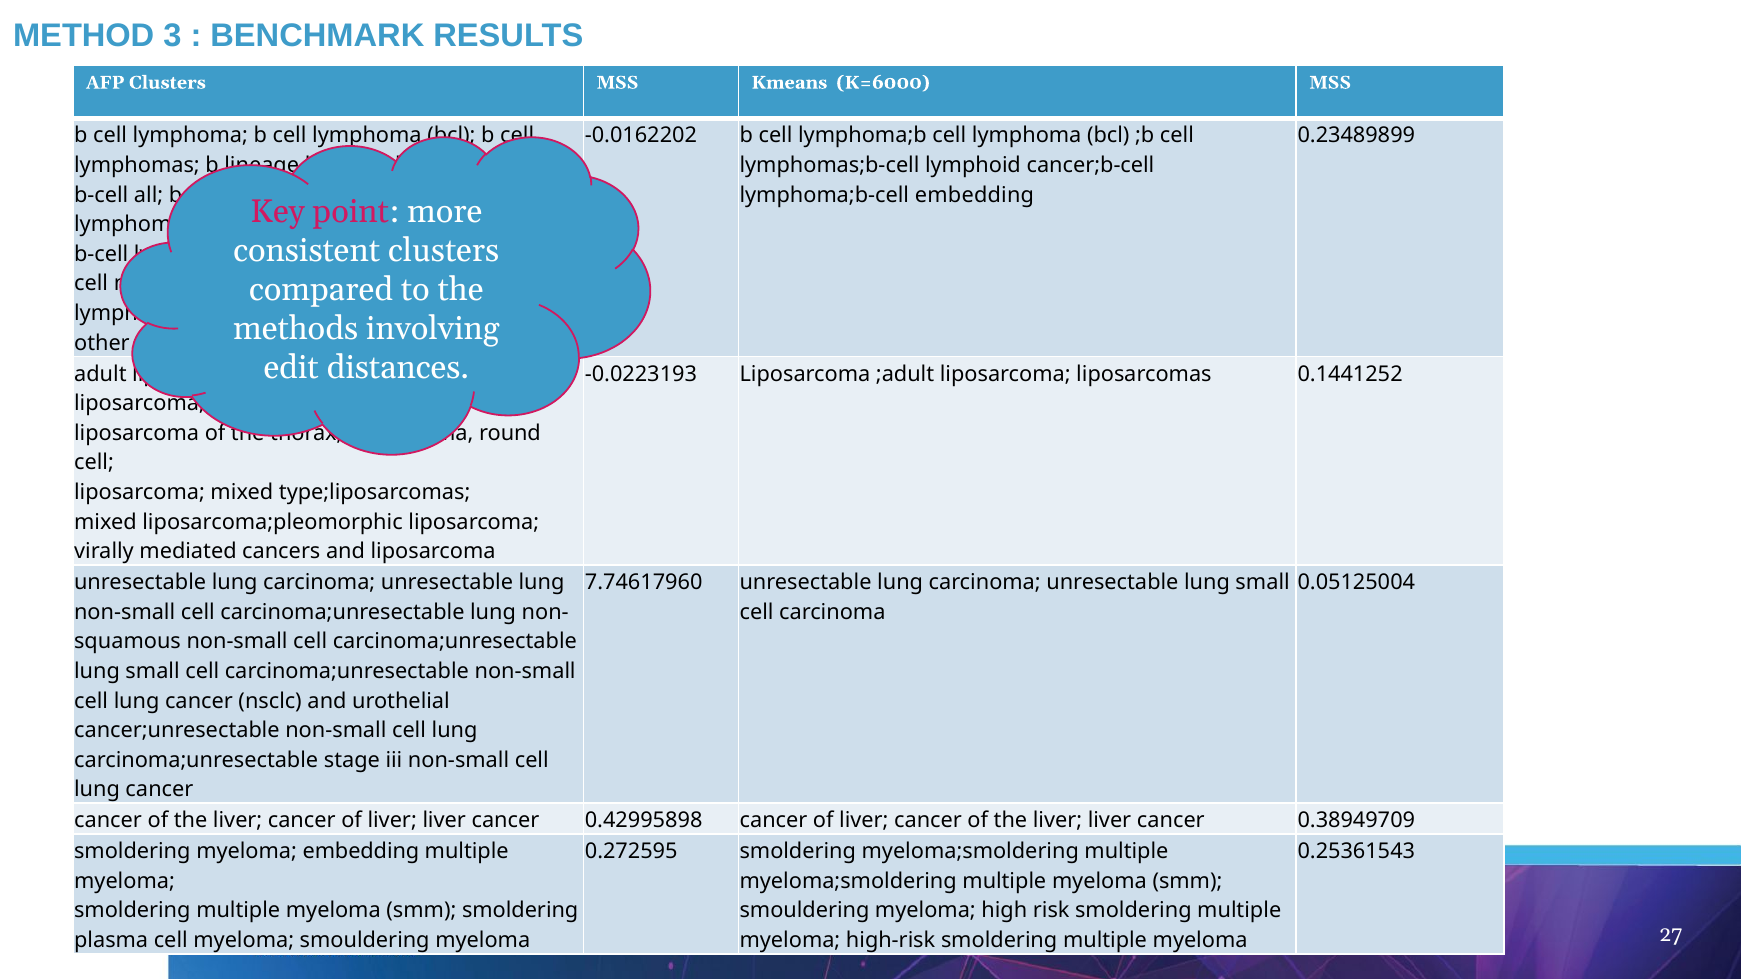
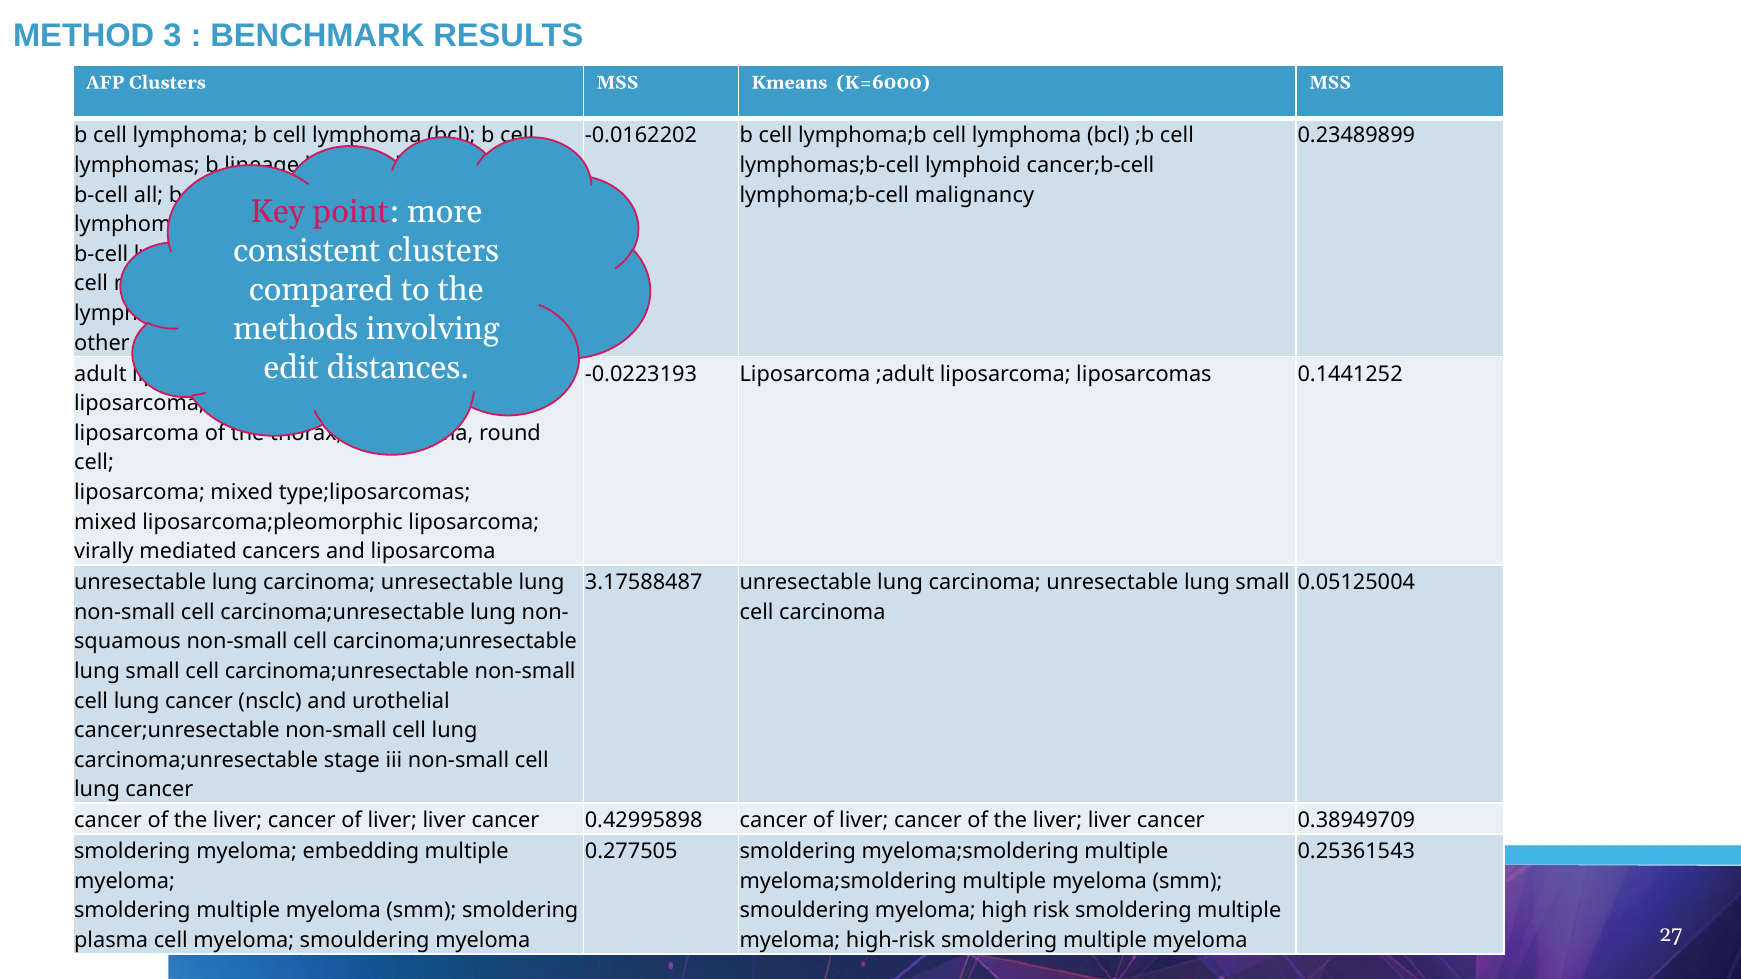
lymphoma;b-cell embedding: embedding -> malignancy (975, 195)
7.74617960: 7.74617960 -> 3.17588487 (644, 583)
0.272595: 0.272595 -> 0.277505 (631, 852)
